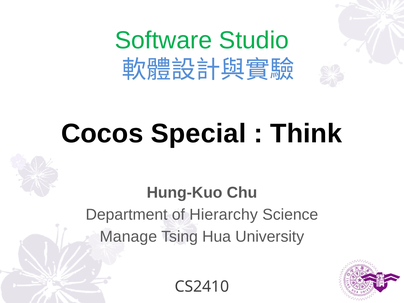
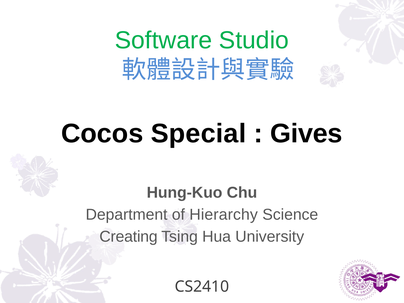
Think: Think -> Gives (306, 134)
Manage: Manage -> Creating (129, 237)
